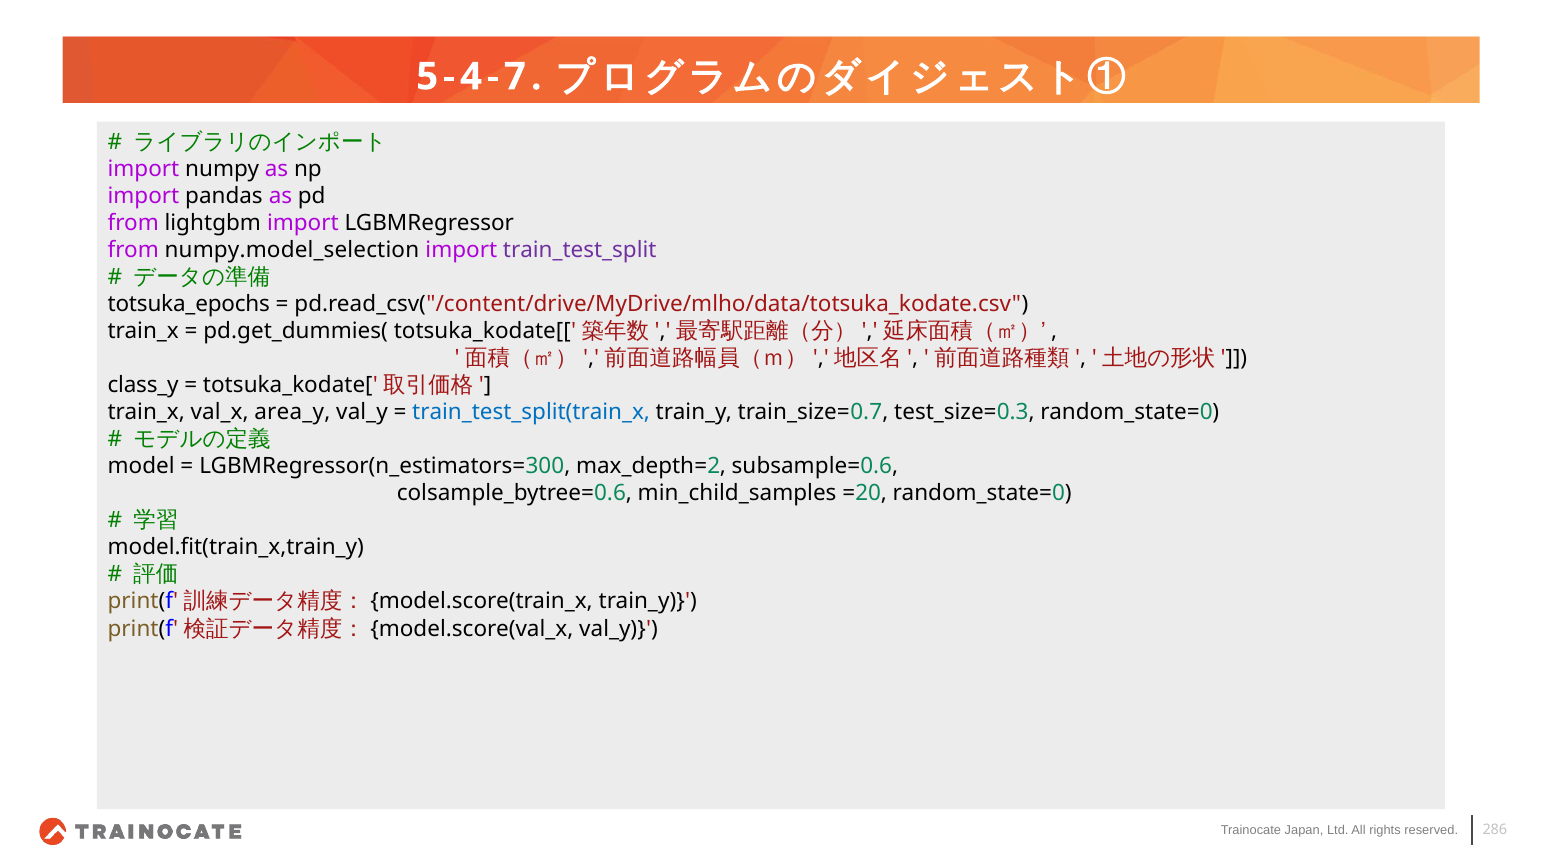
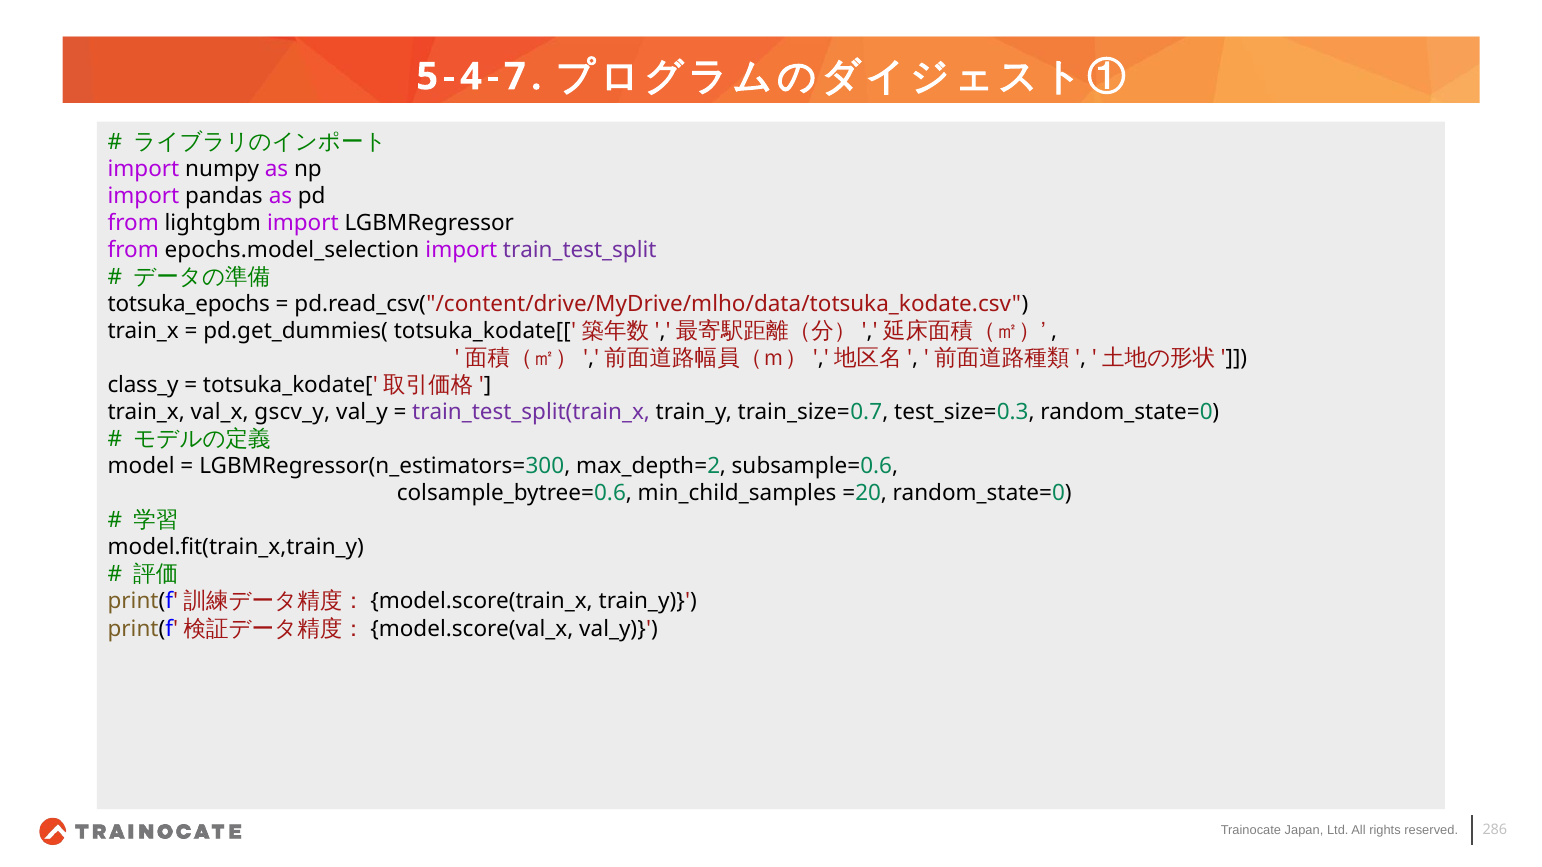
numpy.model_selection: numpy.model_selection -> epochs.model_selection (292, 250)
area_y: area_y -> gscv_y (292, 413)
train_test_split(train_x colour: blue -> purple (531, 413)
